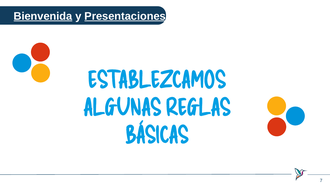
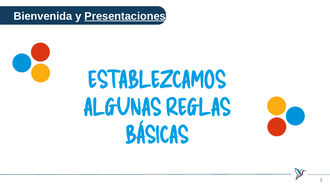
Bienvenida underline: present -> none (43, 16)
